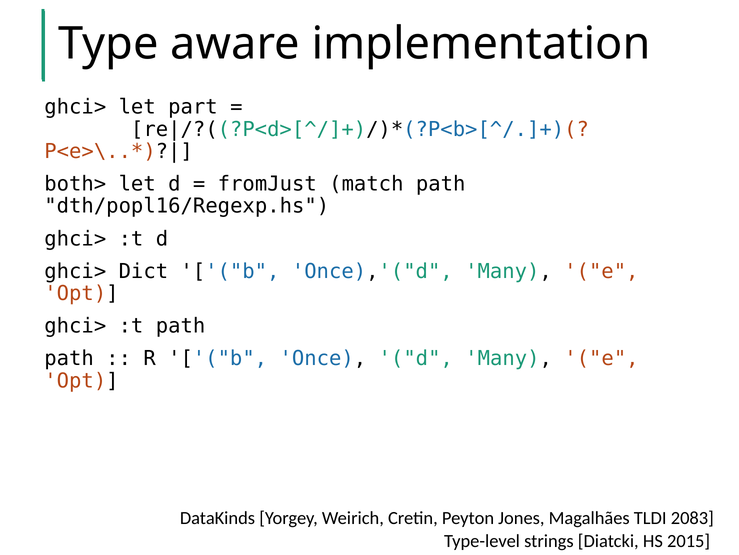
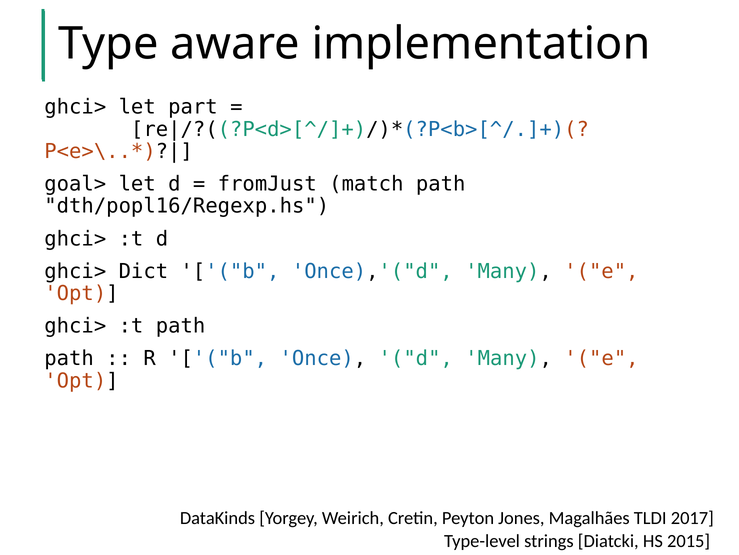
both>: both> -> goal> (75, 184)
2083: 2083 -> 2017 (692, 517)
